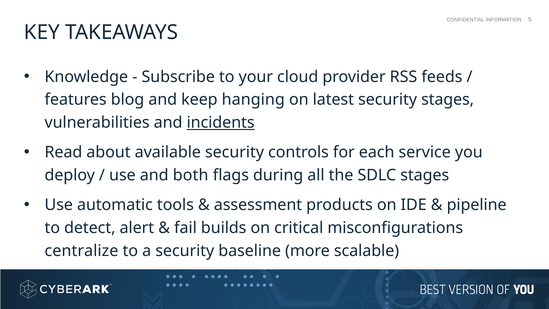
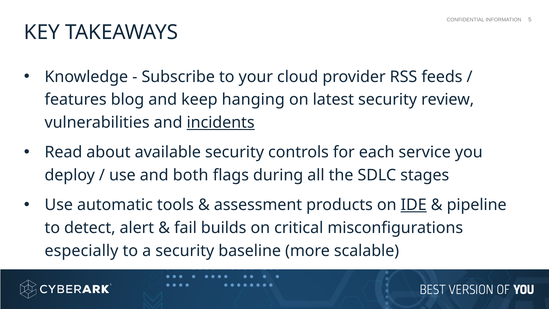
security stages: stages -> review (448, 100)
IDE underline: none -> present (414, 205)
centralize: centralize -> especially (81, 251)
